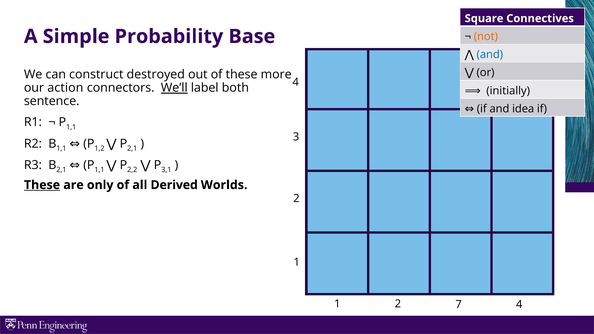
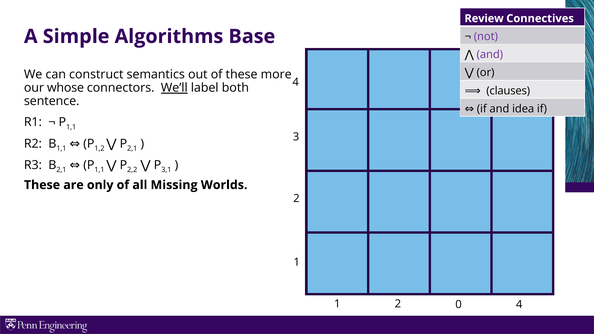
Square: Square -> Review (484, 18)
Probability: Probability -> Algorithms (169, 36)
not colour: orange -> purple (486, 37)
and colour: blue -> purple (490, 55)
destroyed: destroyed -> semantics (156, 75)
action: action -> whose (65, 88)
initially: initially -> clauses (508, 91)
These underline: present -> none (42, 185)
Derived: Derived -> Missing (174, 185)
7: 7 -> 0 (459, 305)
